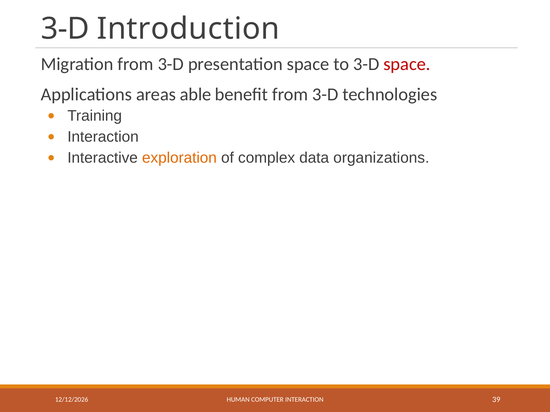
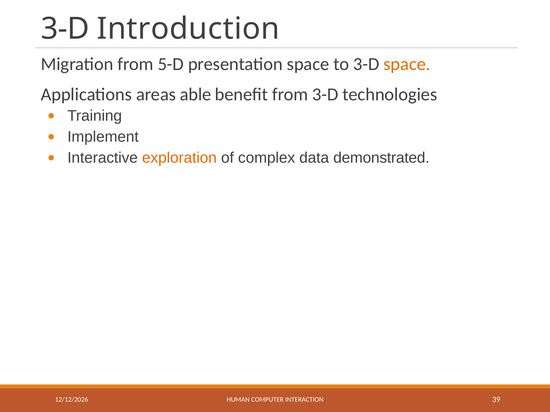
Migration from 3-D: 3-D -> 5-D (171, 64)
space colour: red -> orange (407, 64)
Interaction: Interaction -> Implement (103, 137)
organizations: organizations -> demonstrated (381, 158)
